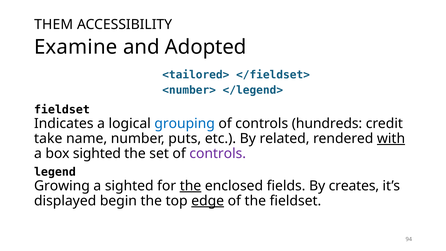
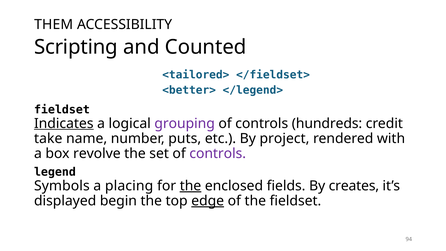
Examine: Examine -> Scripting (76, 47)
Adopted: Adopted -> Counted (206, 47)
<number>: <number> -> <better> (189, 90)
Indicates underline: none -> present (64, 123)
grouping colour: blue -> purple (185, 123)
related: related -> project (284, 138)
with underline: present -> none (391, 138)
box sighted: sighted -> revolve (97, 153)
Growing: Growing -> Symbols (62, 186)
a sighted: sighted -> placing (129, 186)
